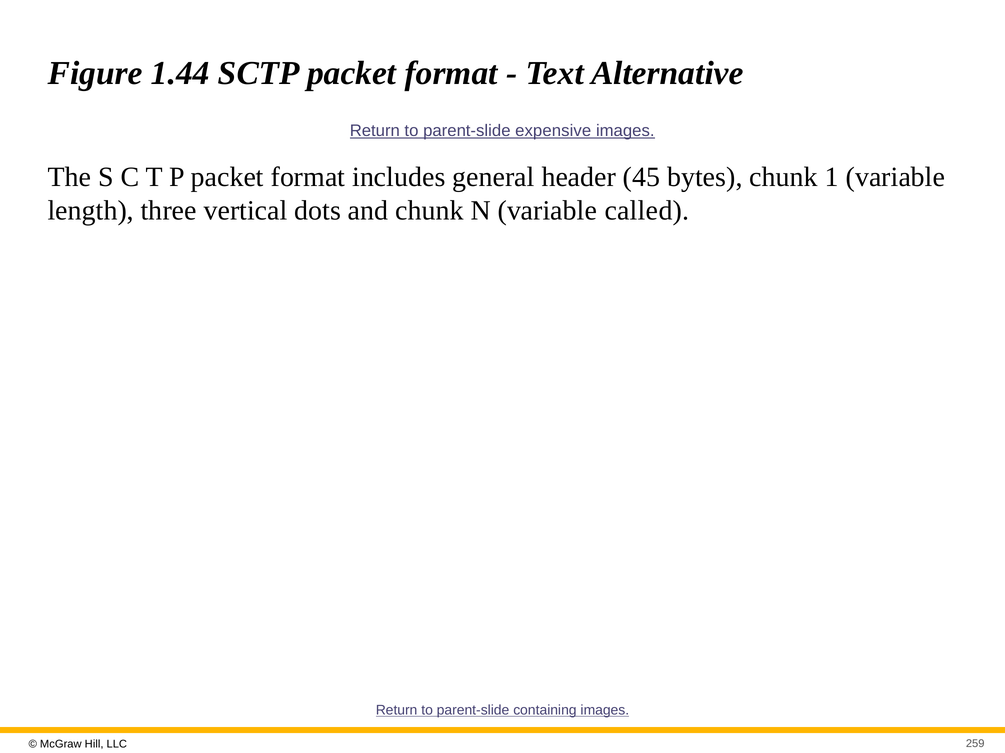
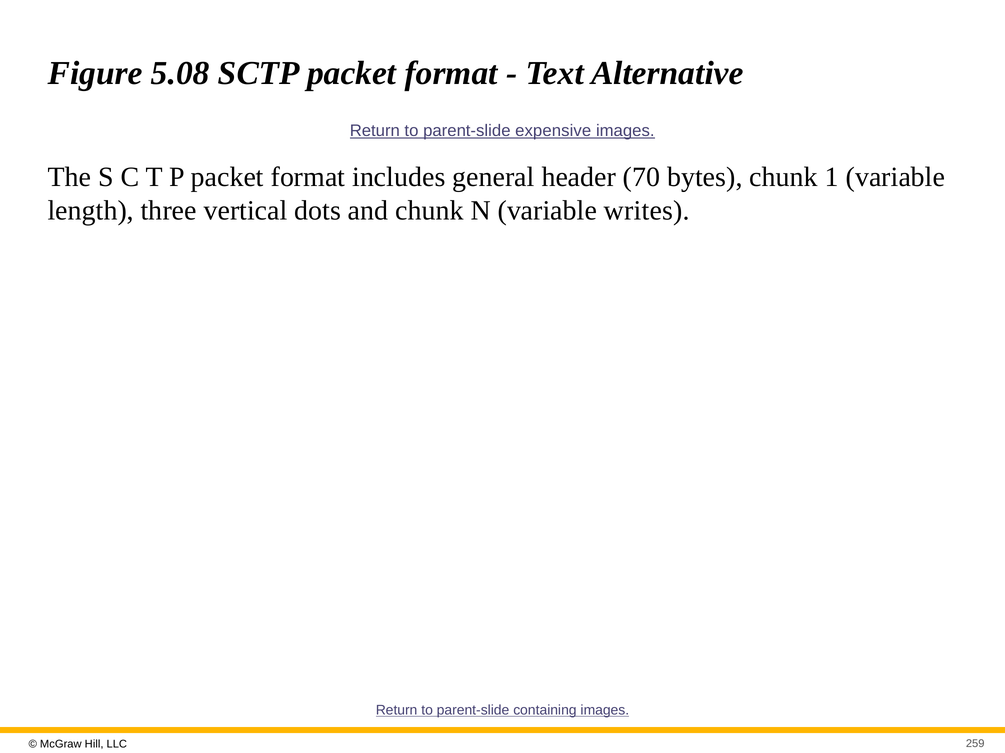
1.44: 1.44 -> 5.08 (180, 73)
45: 45 -> 70 (642, 177)
called: called -> writes (647, 211)
